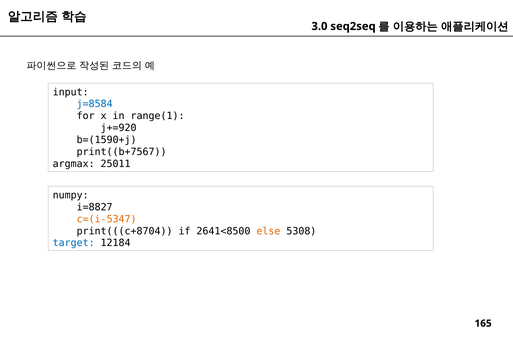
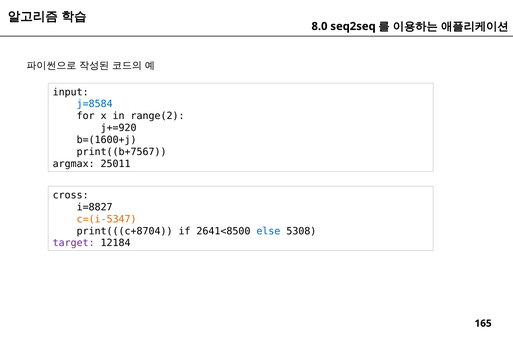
3.0: 3.0 -> 8.0 (319, 26)
range(1: range(1 -> range(2 (158, 116)
b=(1590+j: b=(1590+j -> b=(1600+j (107, 140)
numpy: numpy -> cross (71, 195)
else colour: orange -> blue (268, 231)
target colour: blue -> purple (74, 243)
